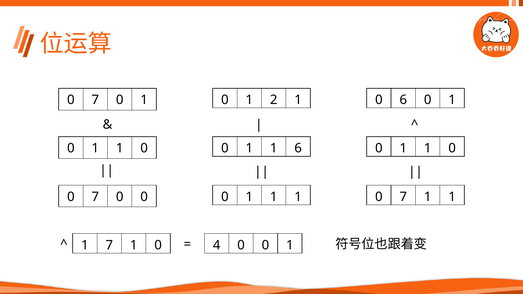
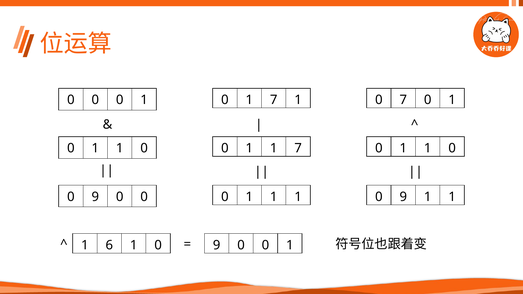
7: 7 -> 0 (95, 100)
0 1 2: 2 -> 7 (274, 100)
0 6: 6 -> 7 (403, 100)
1 1 6: 6 -> 7 (298, 148)
7: 7 -> 9 (95, 197)
7: 7 -> 9 (403, 197)
4: 4 -> 9 (217, 245)
1 7: 7 -> 6 (109, 245)
